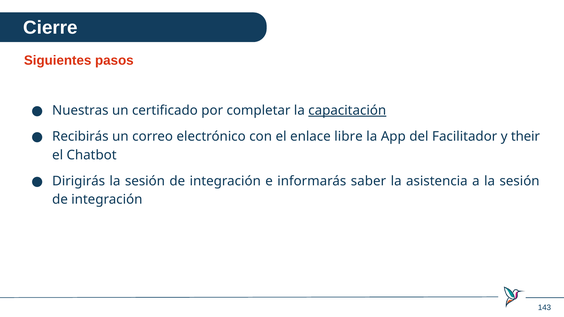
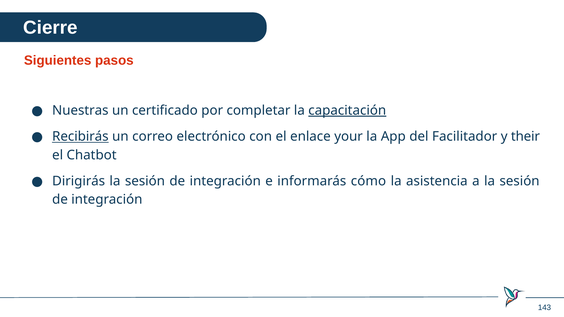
Recibirás underline: none -> present (80, 137)
libre: libre -> your (349, 137)
saber: saber -> cómo (368, 181)
